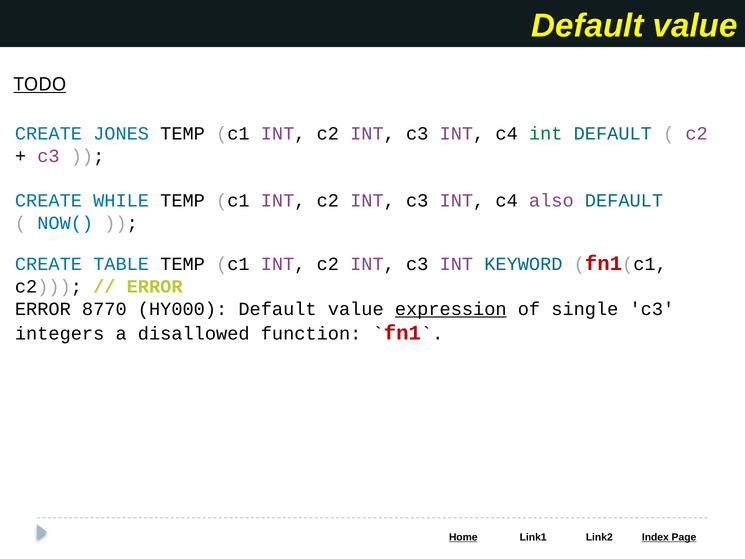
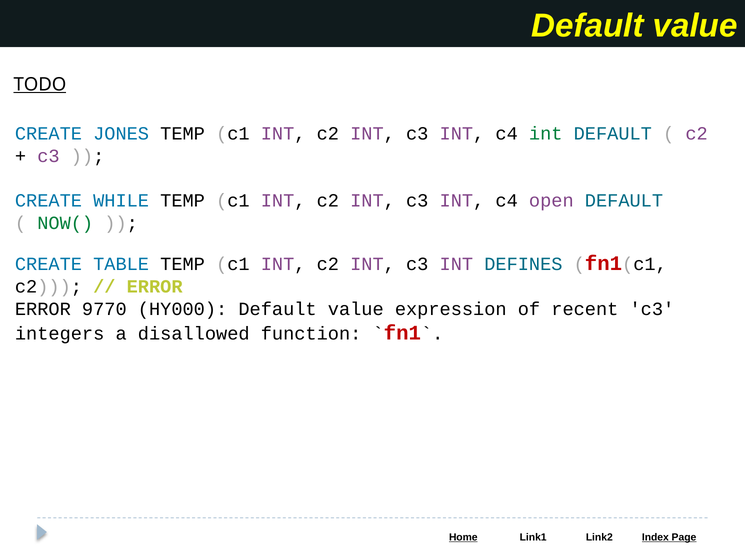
also: also -> open (551, 201)
NOW( colour: blue -> green (65, 223)
KEYWORD: KEYWORD -> DEFINES (523, 264)
8770: 8770 -> 9770 (104, 309)
expression underline: present -> none (451, 309)
single: single -> recent (585, 309)
